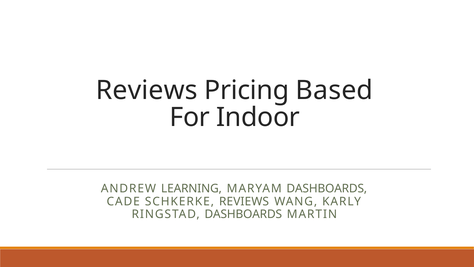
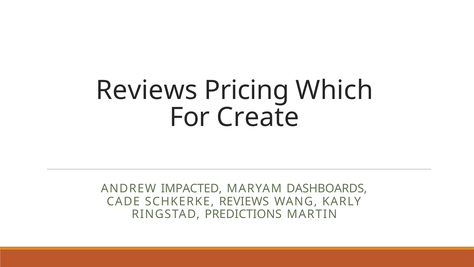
Based: Based -> Which (334, 90)
Indoor: Indoor -> Create (258, 117)
LEARNING: LEARNING -> IMPACTED (191, 188)
RINGSTAD DASHBOARDS: DASHBOARDS -> PREDICTIONS (243, 214)
